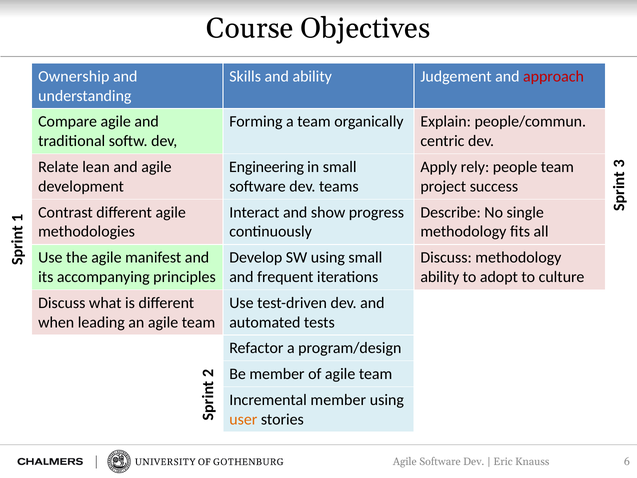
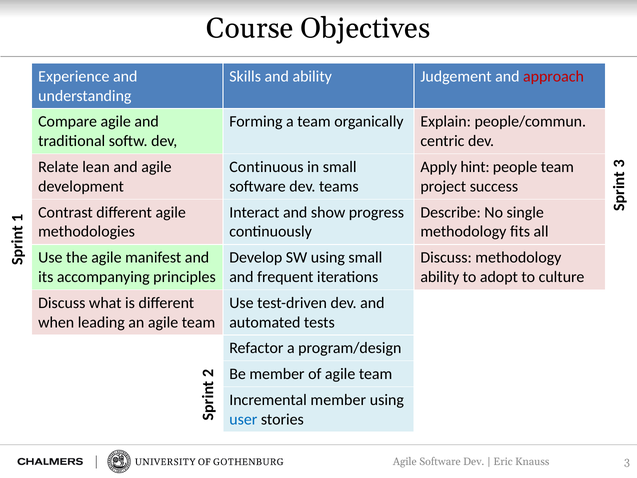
Ownership: Ownership -> Experience (74, 76)
Engineering: Engineering -> Continuous (266, 167)
rely: rely -> hint (475, 167)
user colour: orange -> blue (243, 419)
Knauss 6: 6 -> 3 (627, 461)
